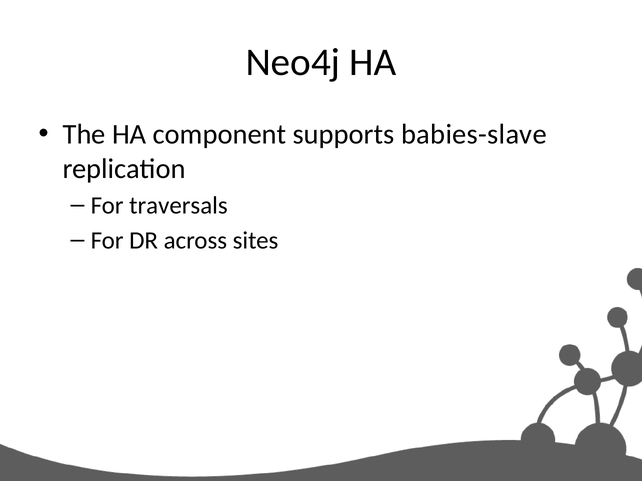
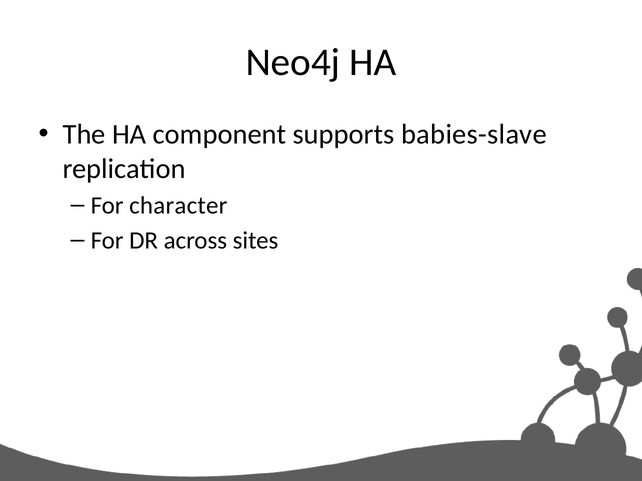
traversals: traversals -> character (178, 206)
